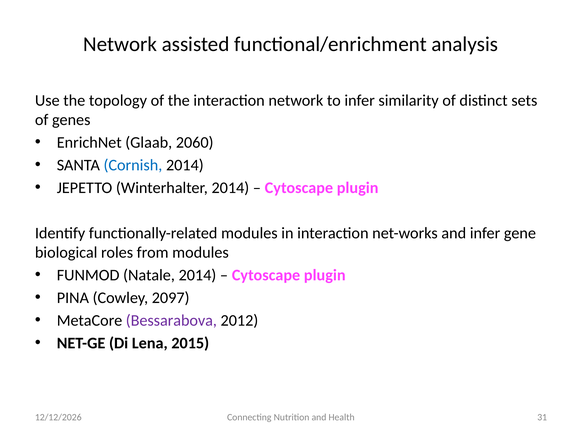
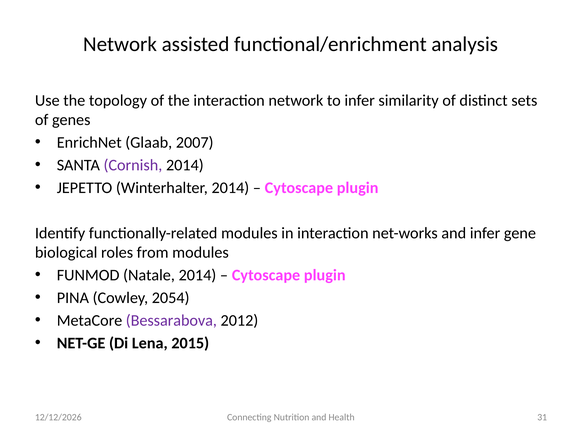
2060: 2060 -> 2007 (195, 142)
Cornish colour: blue -> purple (133, 165)
2097: 2097 -> 2054 (171, 298)
